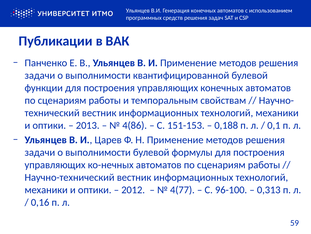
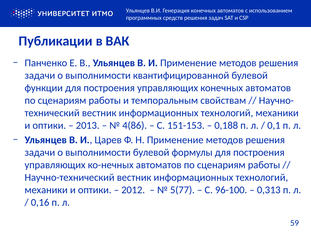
4(77: 4(77 -> 5(77 (182, 189)
